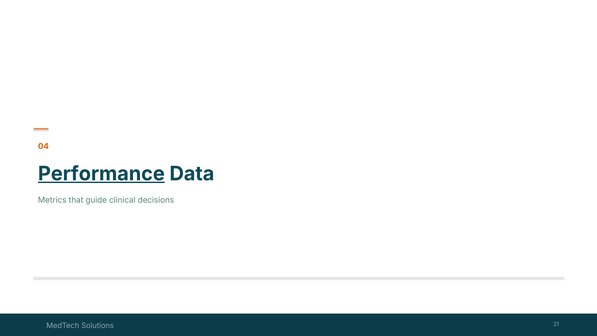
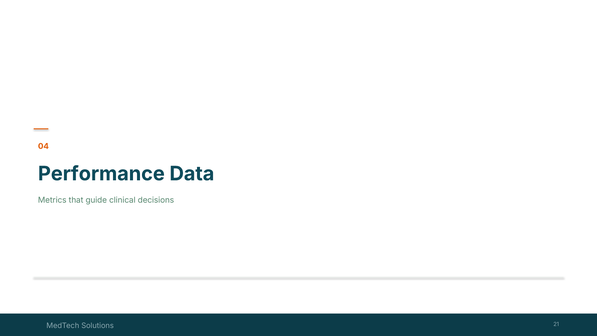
Performance underline: present -> none (101, 174)
